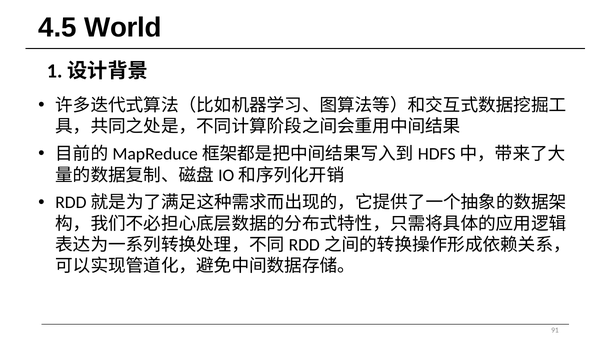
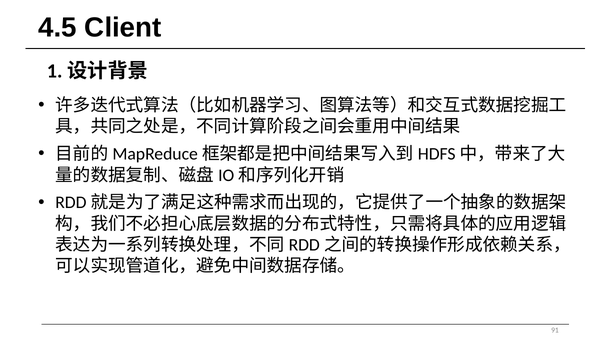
World: World -> Client (123, 27)
